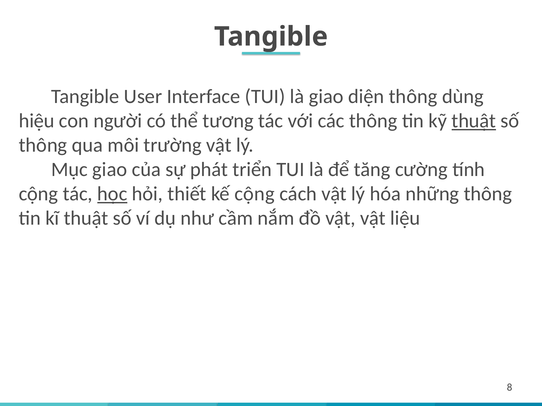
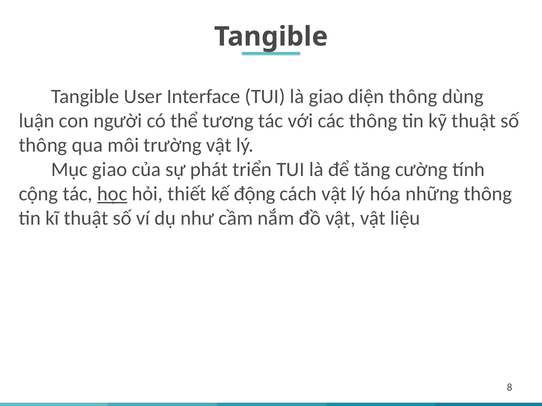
hiệu: hiệu -> luận (37, 121)
thuật underline: present -> none (474, 121)
kế cộng: cộng -> động (255, 194)
